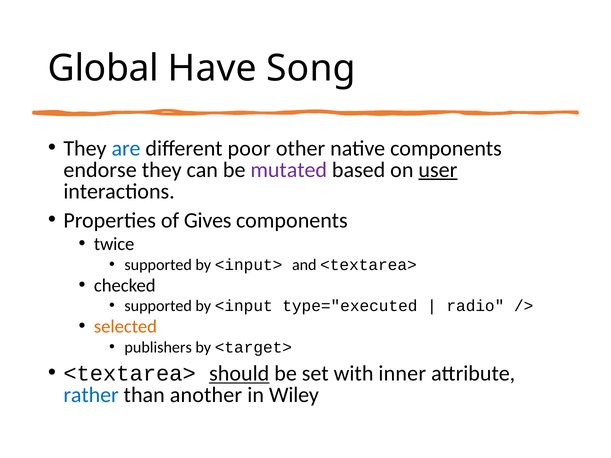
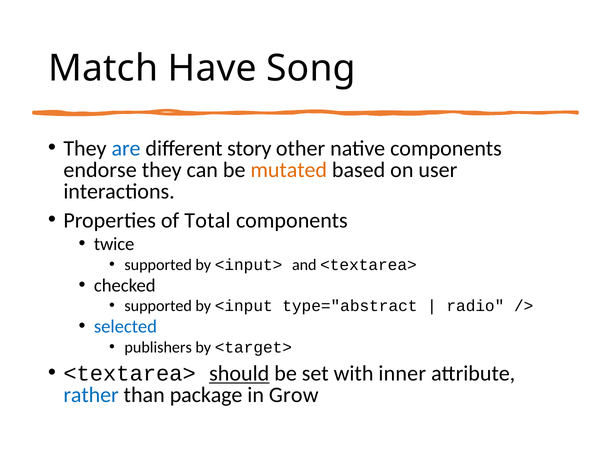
Global: Global -> Match (103, 68)
poor: poor -> story (249, 149)
mutated colour: purple -> orange (289, 170)
user underline: present -> none (438, 170)
Gives: Gives -> Total (207, 220)
type="executed: type="executed -> type="abstract (350, 306)
selected colour: orange -> blue (125, 327)
another: another -> package (206, 395)
Wiley: Wiley -> Grow (294, 395)
